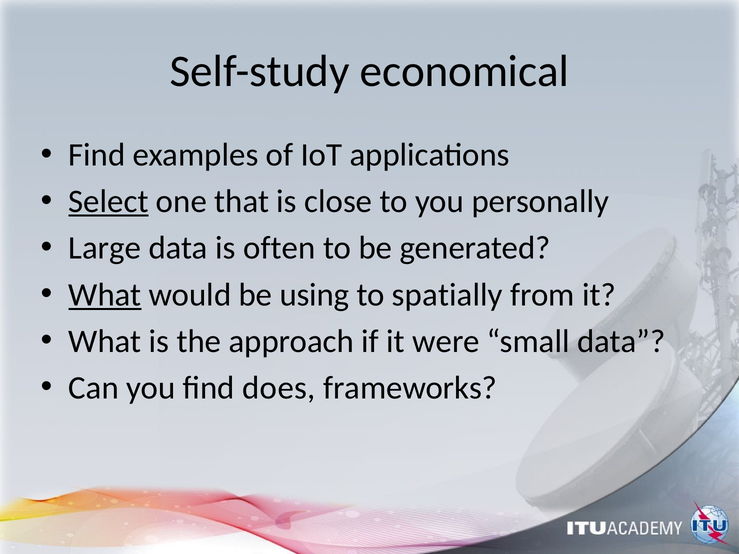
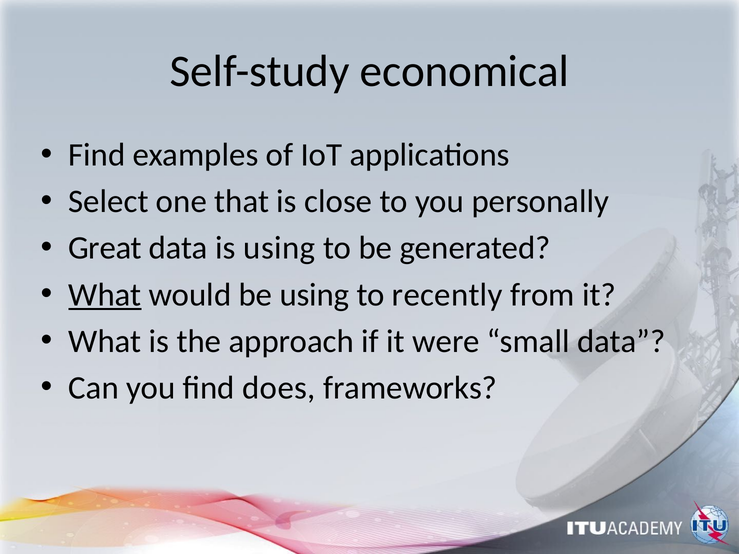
Select underline: present -> none (108, 202)
Large: Large -> Great (105, 248)
is often: often -> using (279, 248)
spatially: spatially -> recently (447, 295)
